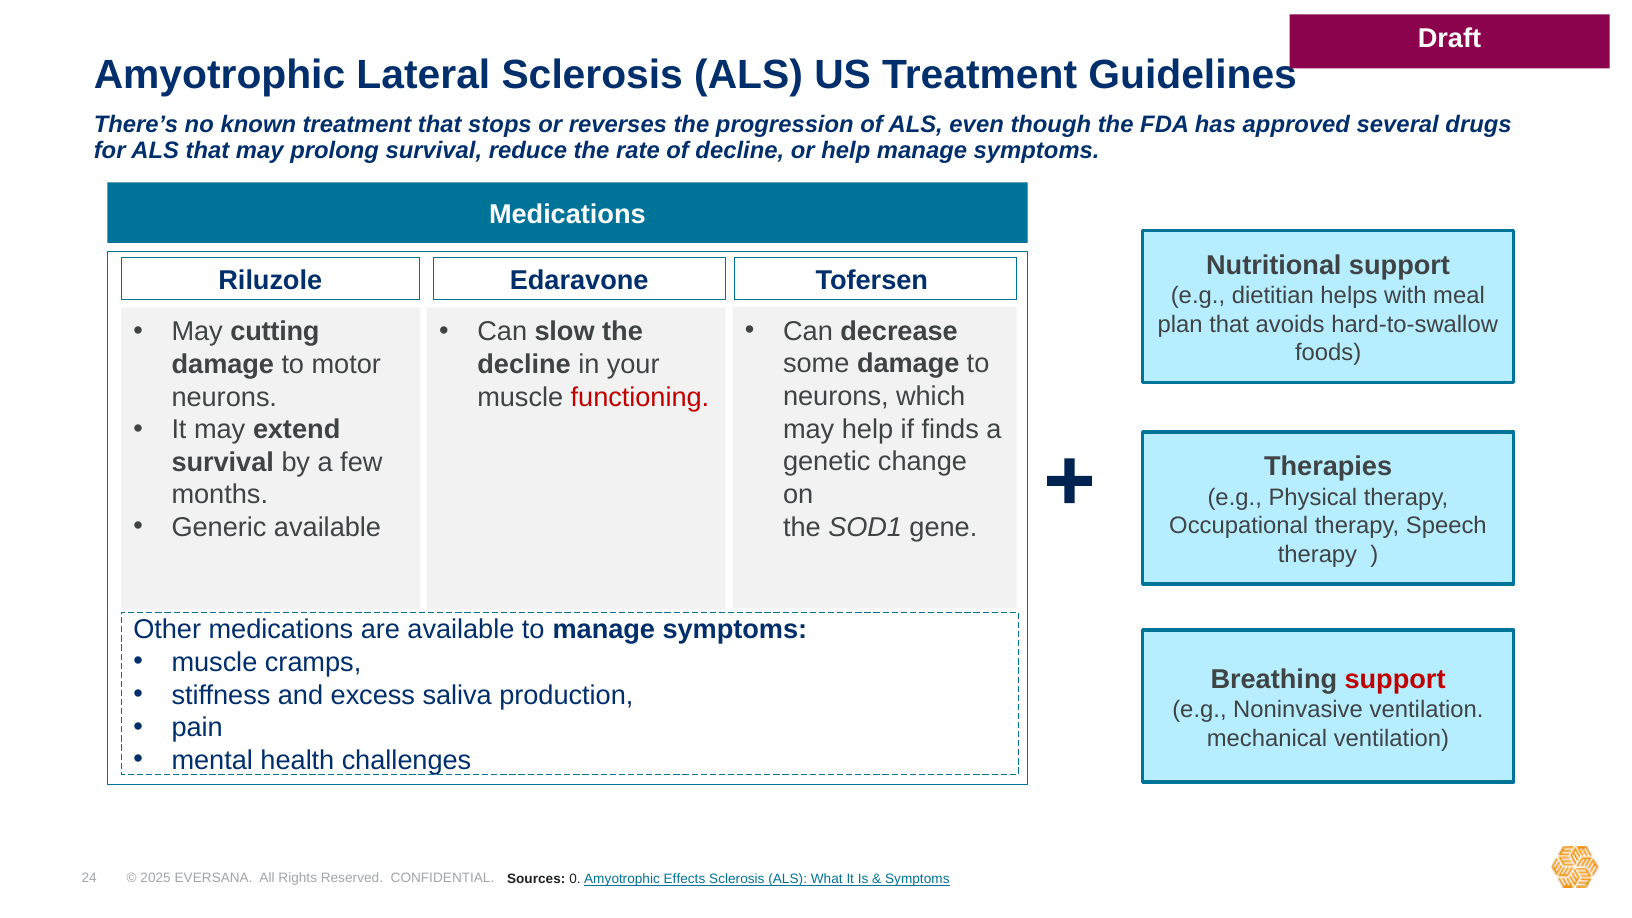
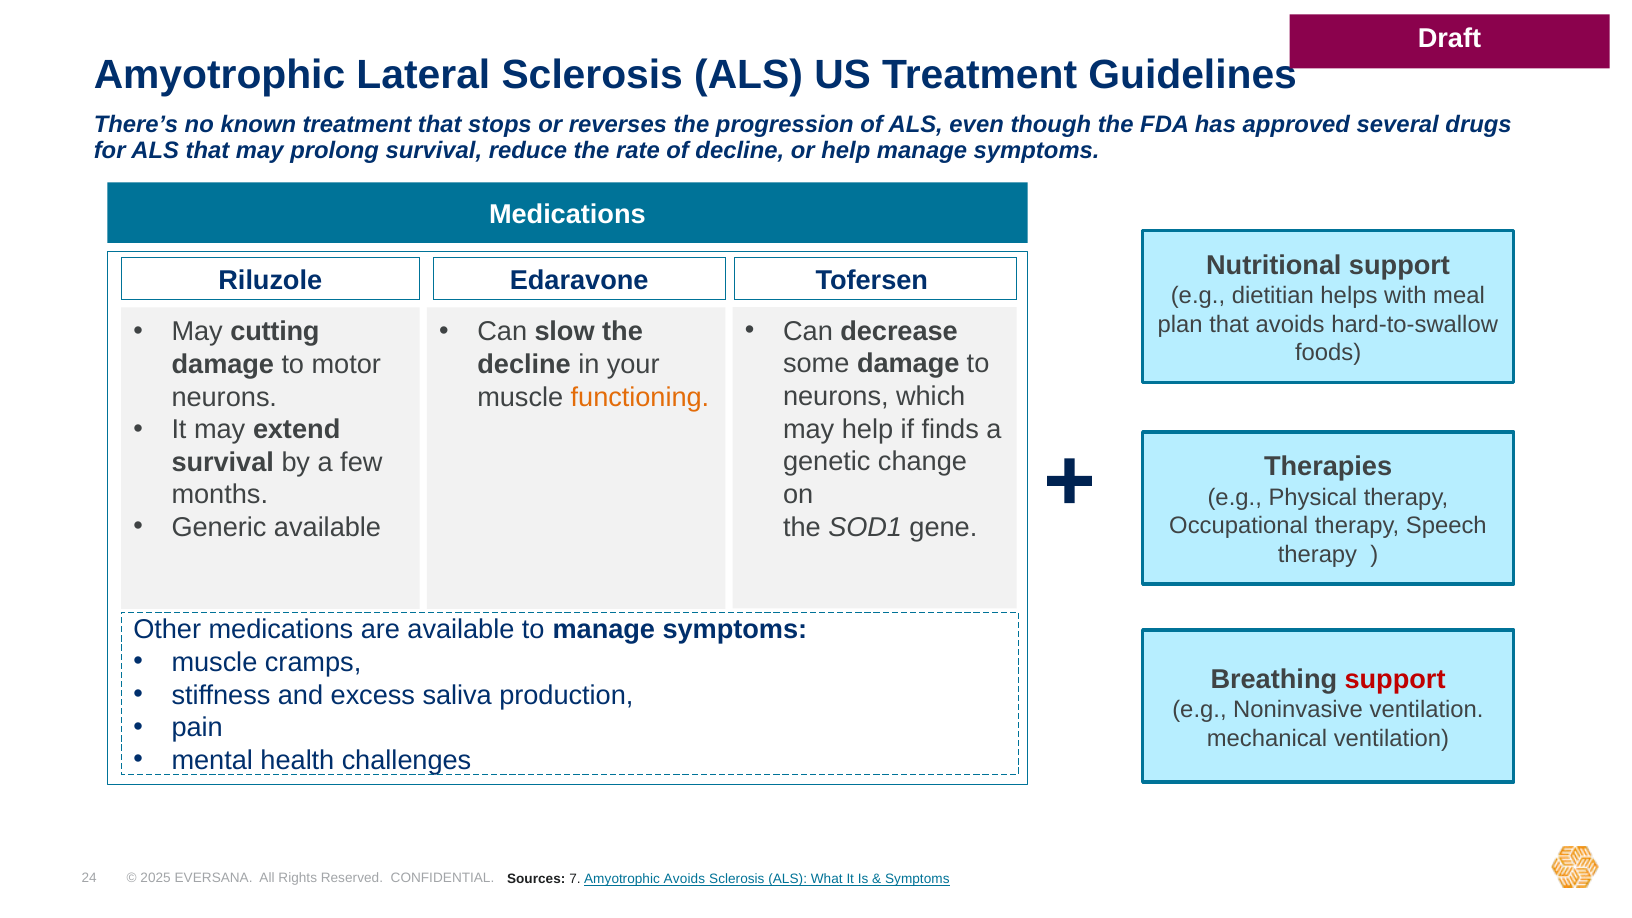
functioning colour: red -> orange (640, 397)
0: 0 -> 7 (575, 879)
Amyotrophic Effects: Effects -> Avoids (684, 879)
